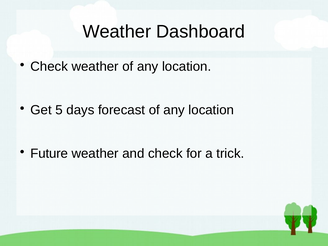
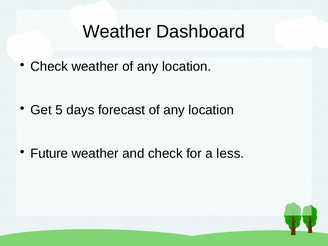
trick: trick -> less (230, 153)
